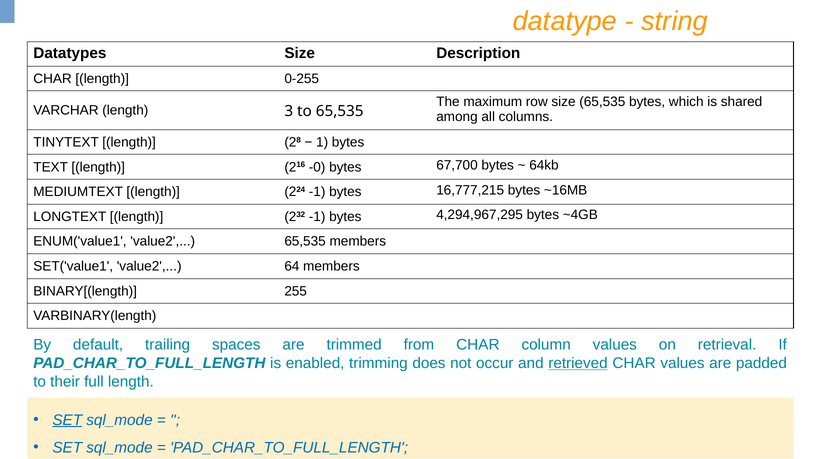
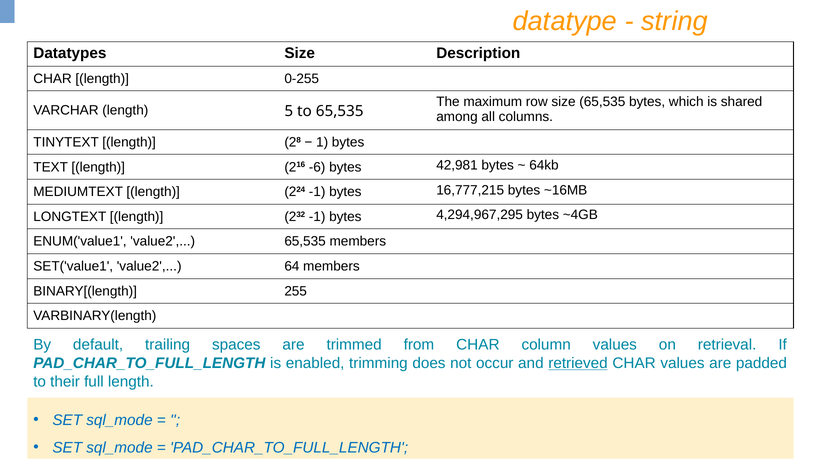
3: 3 -> 5 (289, 111)
-0: -0 -> -6 (317, 167)
67,700: 67,700 -> 42,981 (457, 165)
SET underline: present -> none (67, 420)
